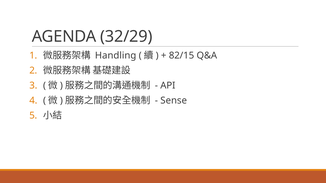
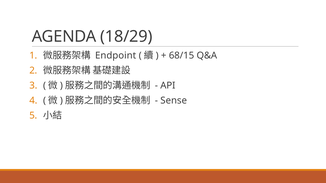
32/29: 32/29 -> 18/29 (126, 37)
Handling: Handling -> Endpoint (116, 56)
82/15: 82/15 -> 68/15 (182, 56)
